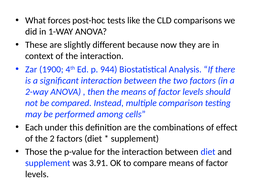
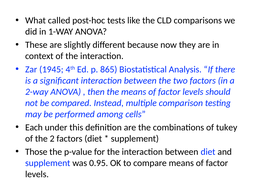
forces: forces -> called (59, 20)
1900: 1900 -> 1945 (51, 69)
944: 944 -> 865 (109, 69)
effect: effect -> tukey (227, 127)
3.91: 3.91 -> 0.95 (99, 163)
